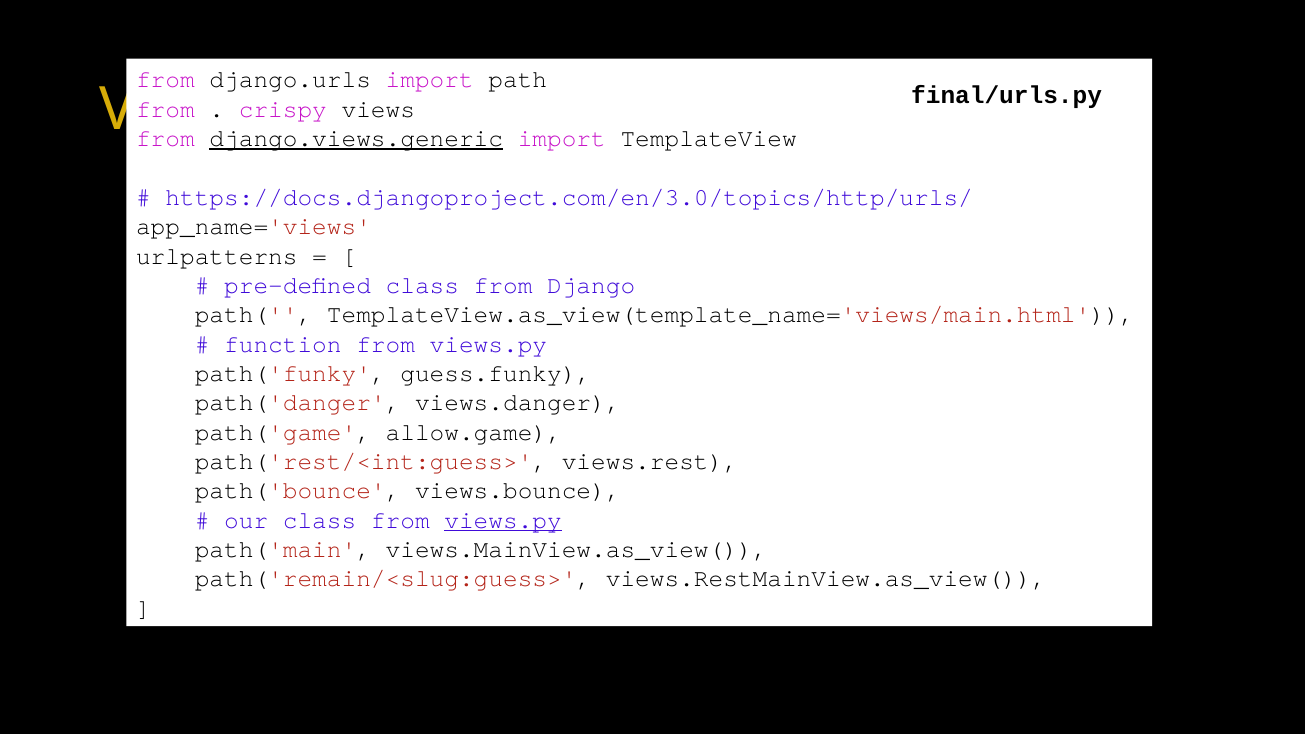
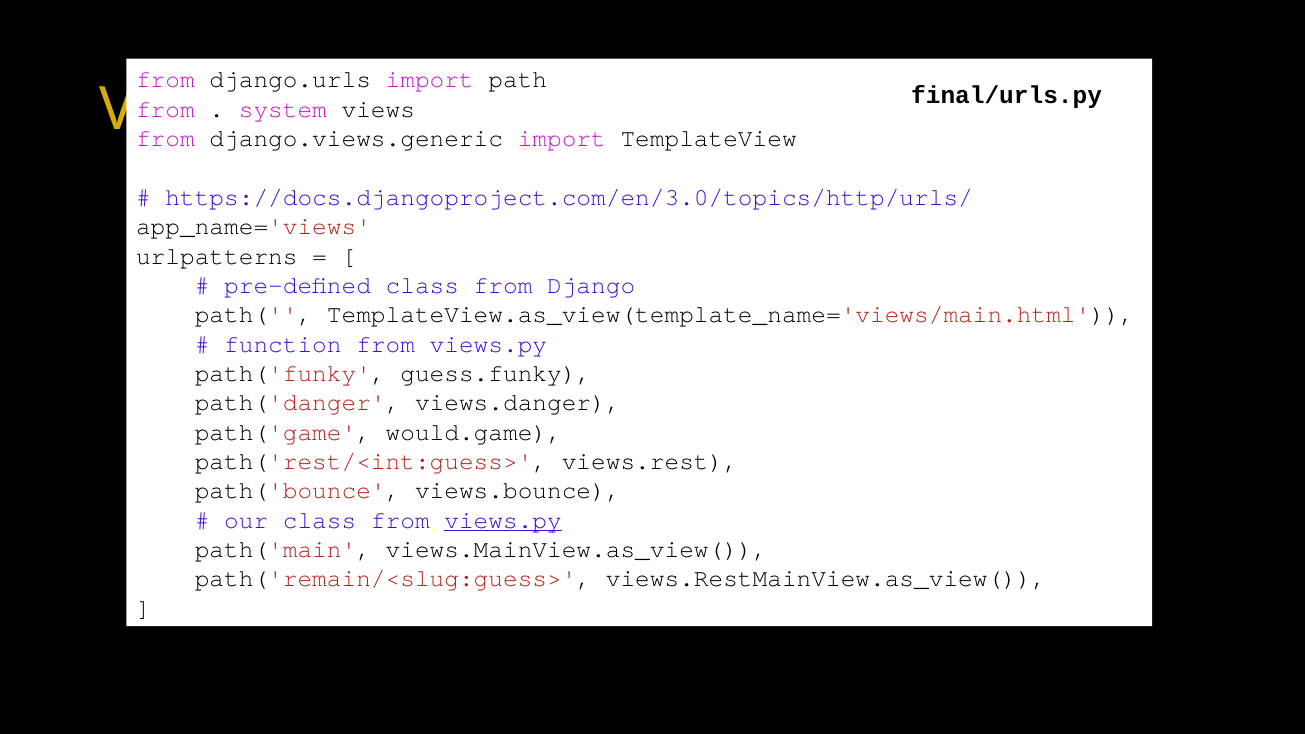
crispy: crispy -> system (283, 109)
django.views.generic underline: present -> none (356, 139)
allow.game: allow.game -> would.game (474, 432)
